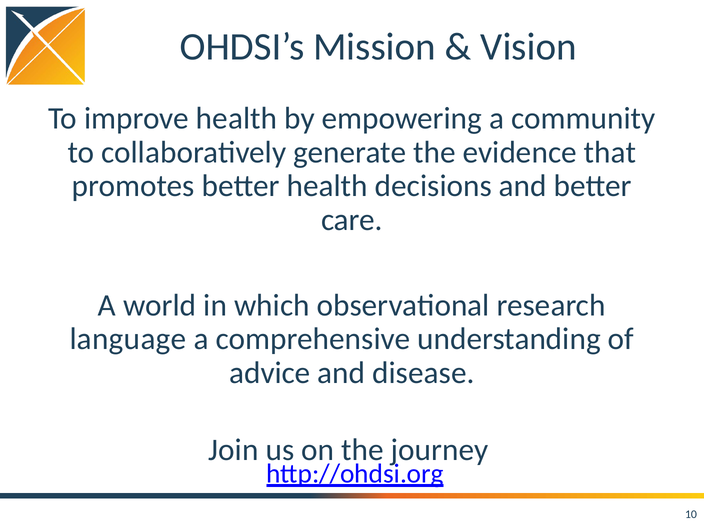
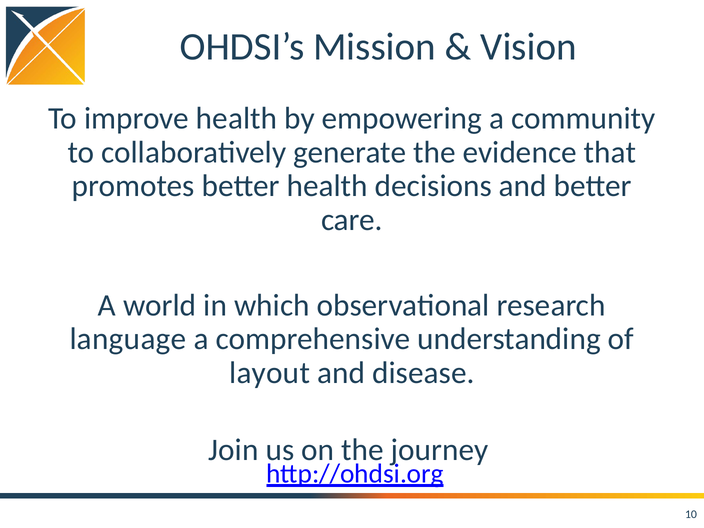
advice: advice -> layout (270, 373)
